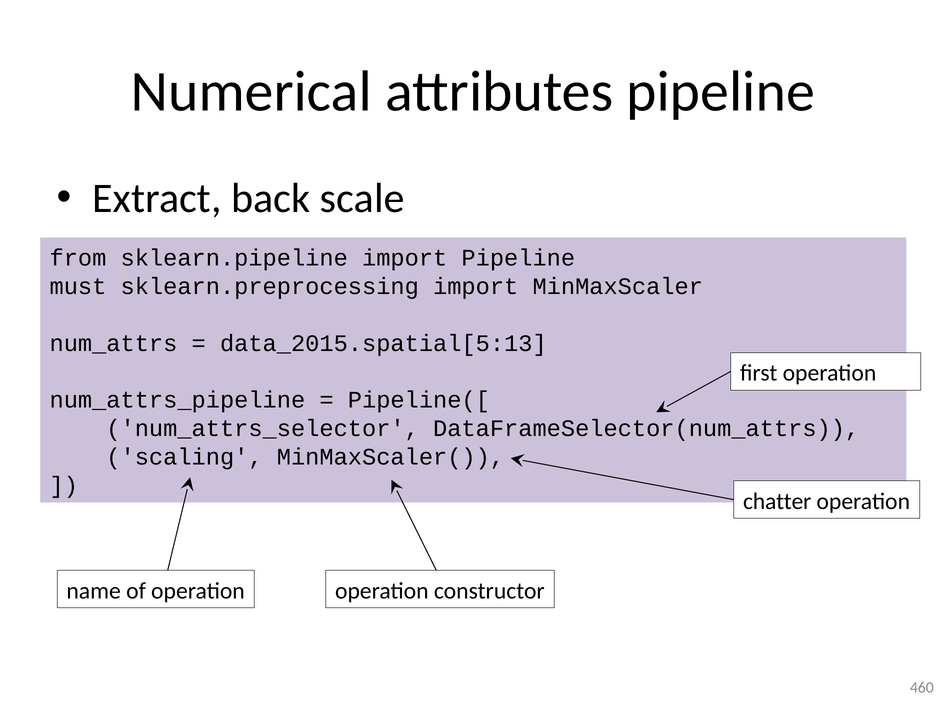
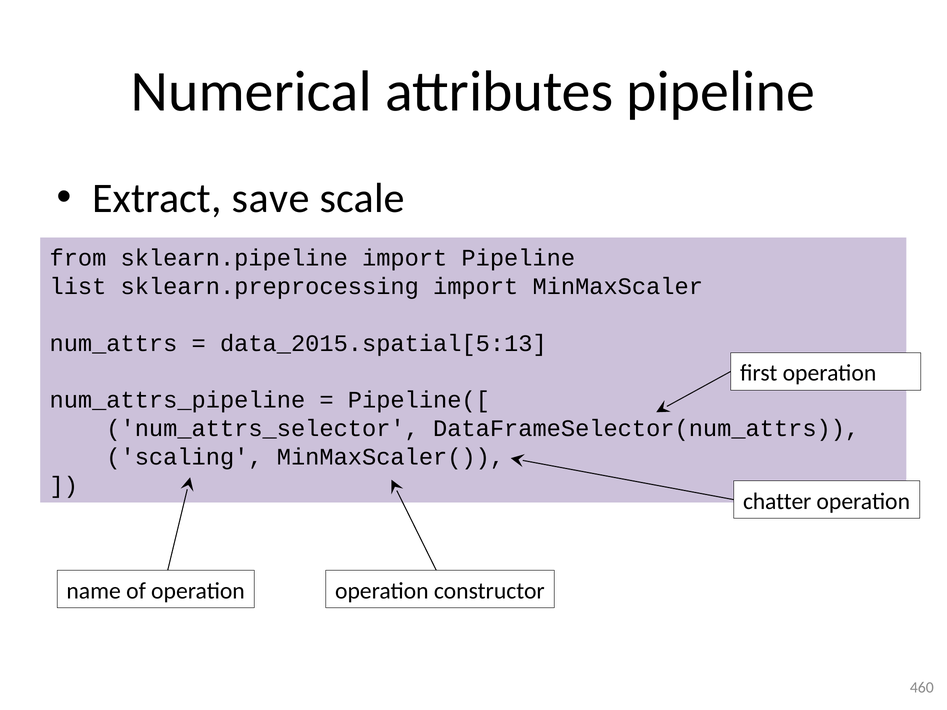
back: back -> save (271, 199)
must: must -> list (78, 287)
